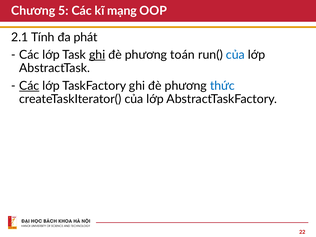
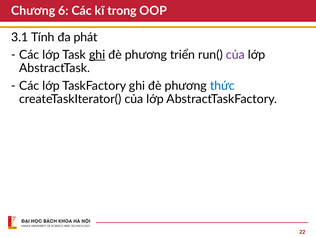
5: 5 -> 6 (63, 11)
mạng: mạng -> trong (122, 11)
2.1: 2.1 -> 3.1 (20, 37)
toán: toán -> triển (183, 55)
của colour: blue -> purple (235, 55)
Các underline: present -> none (29, 86)
